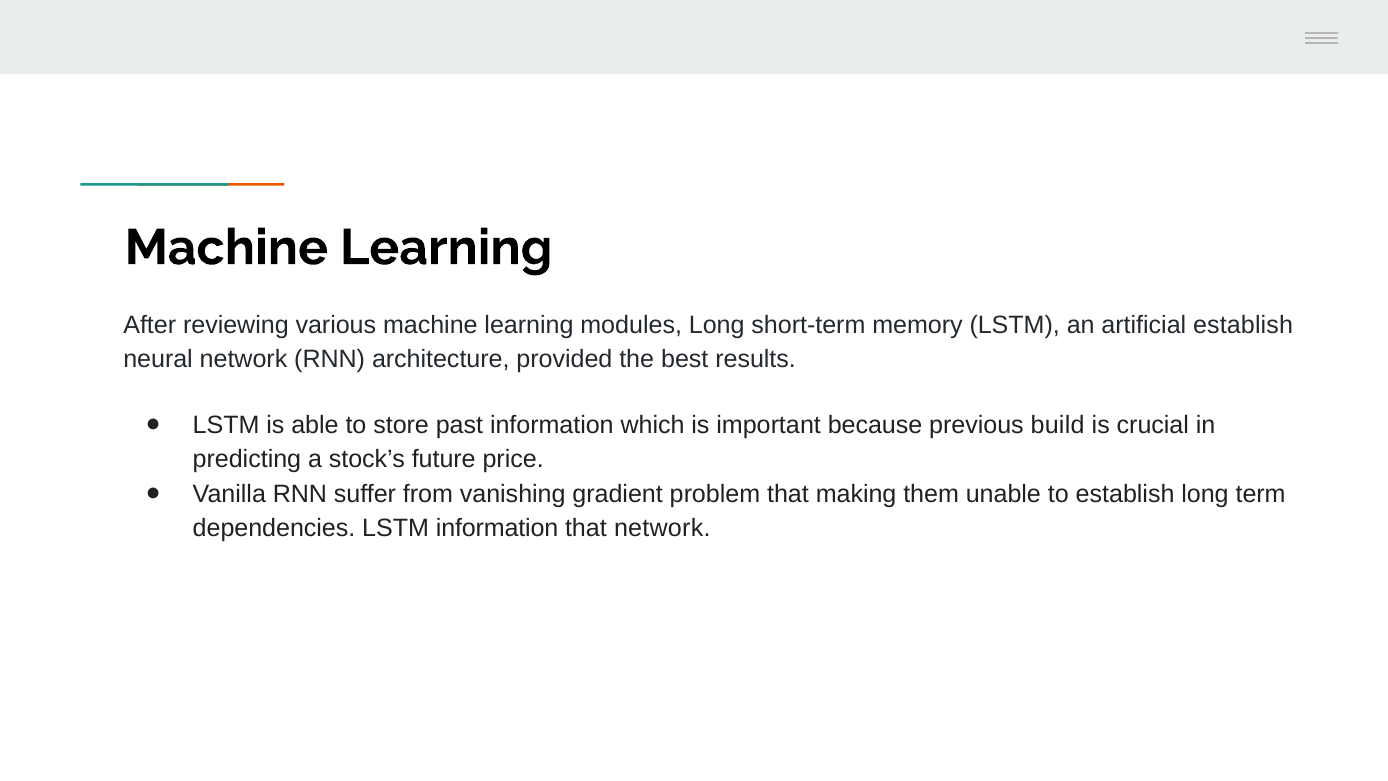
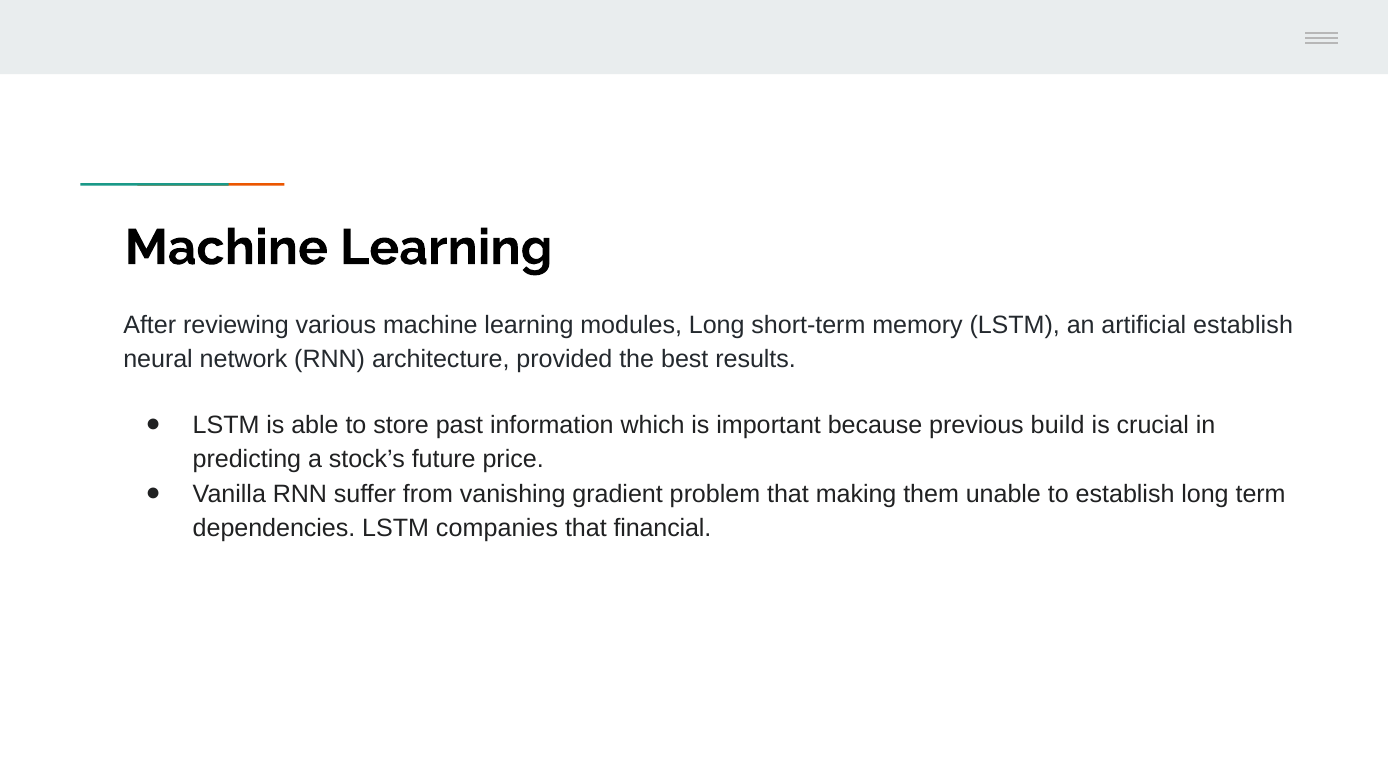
LSTM information: information -> companies (497, 529)
that network: network -> financial (662, 529)
